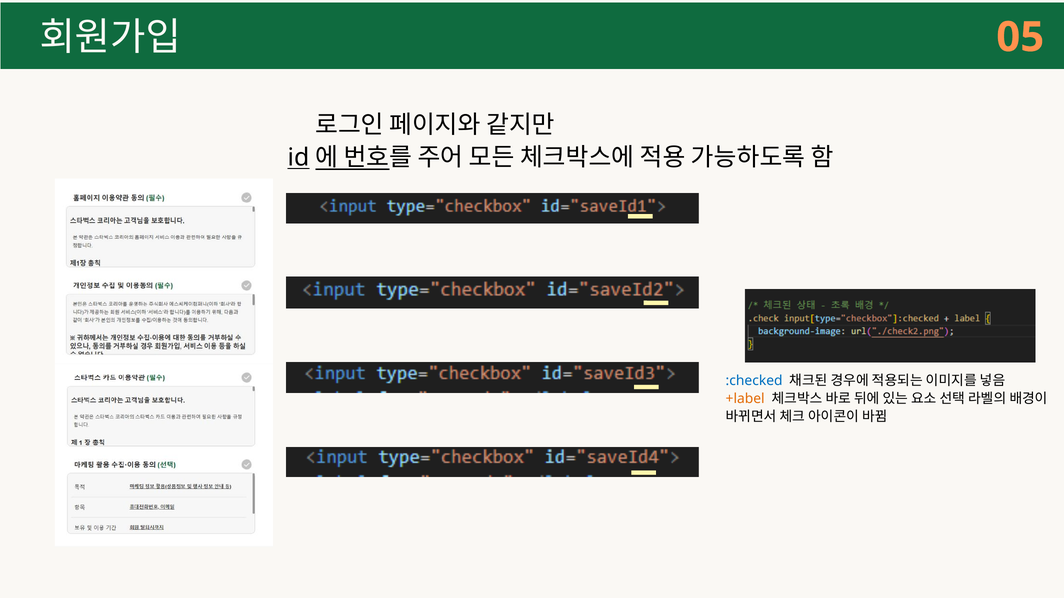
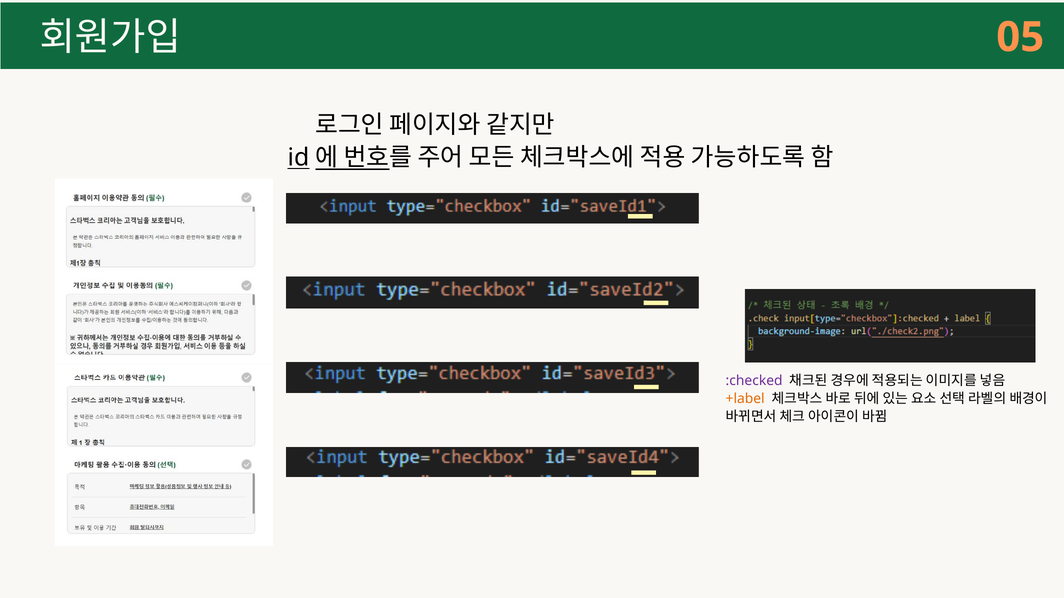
:checked colour: blue -> purple (754, 381)
